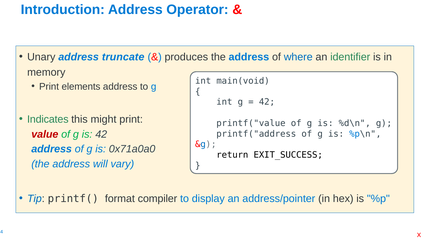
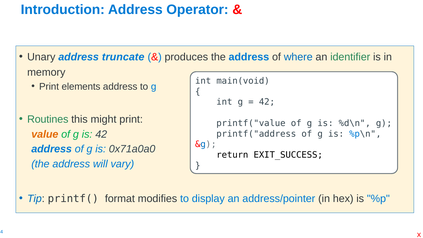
Indicates: Indicates -> Routines (48, 119)
value colour: red -> orange (45, 134)
compiler: compiler -> modifies (157, 198)
